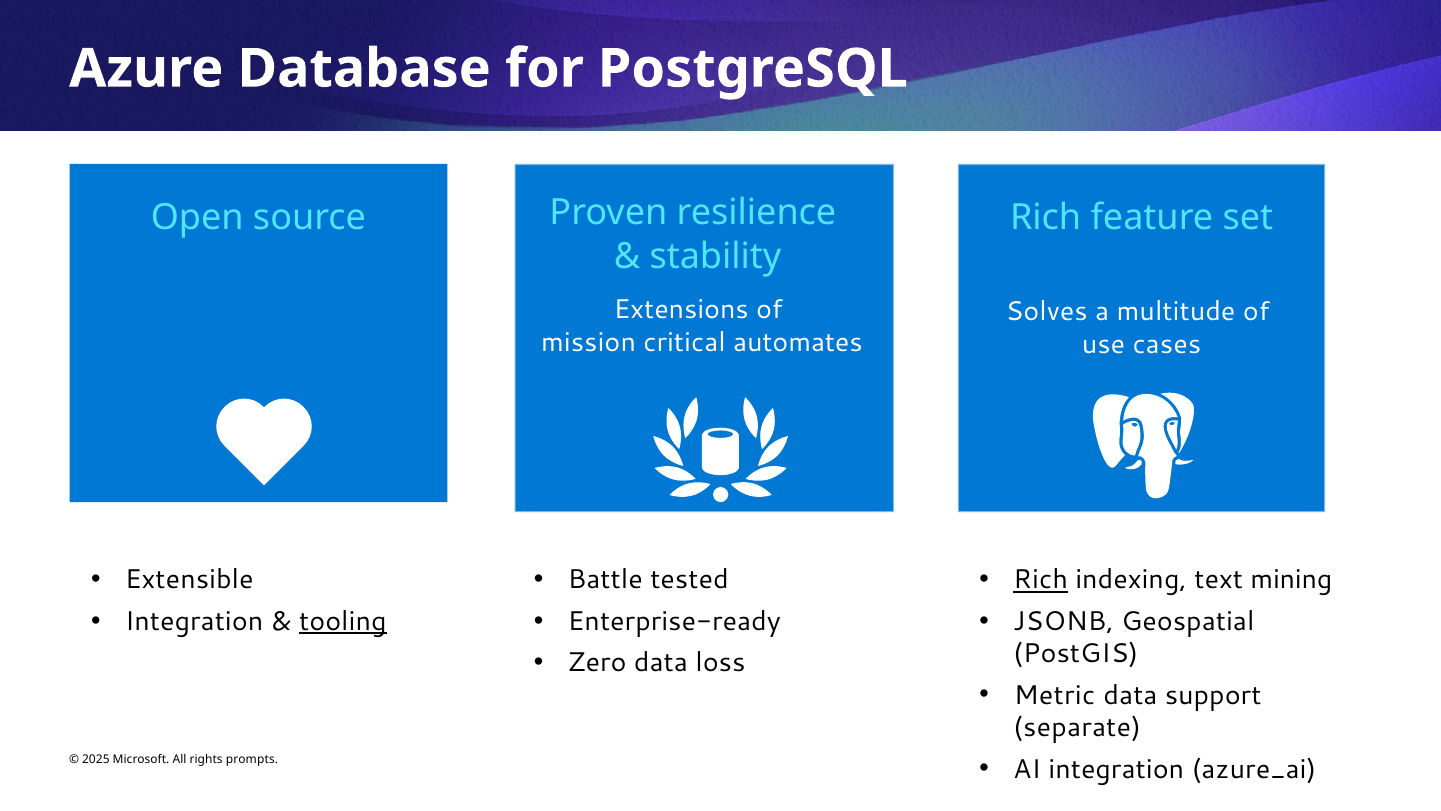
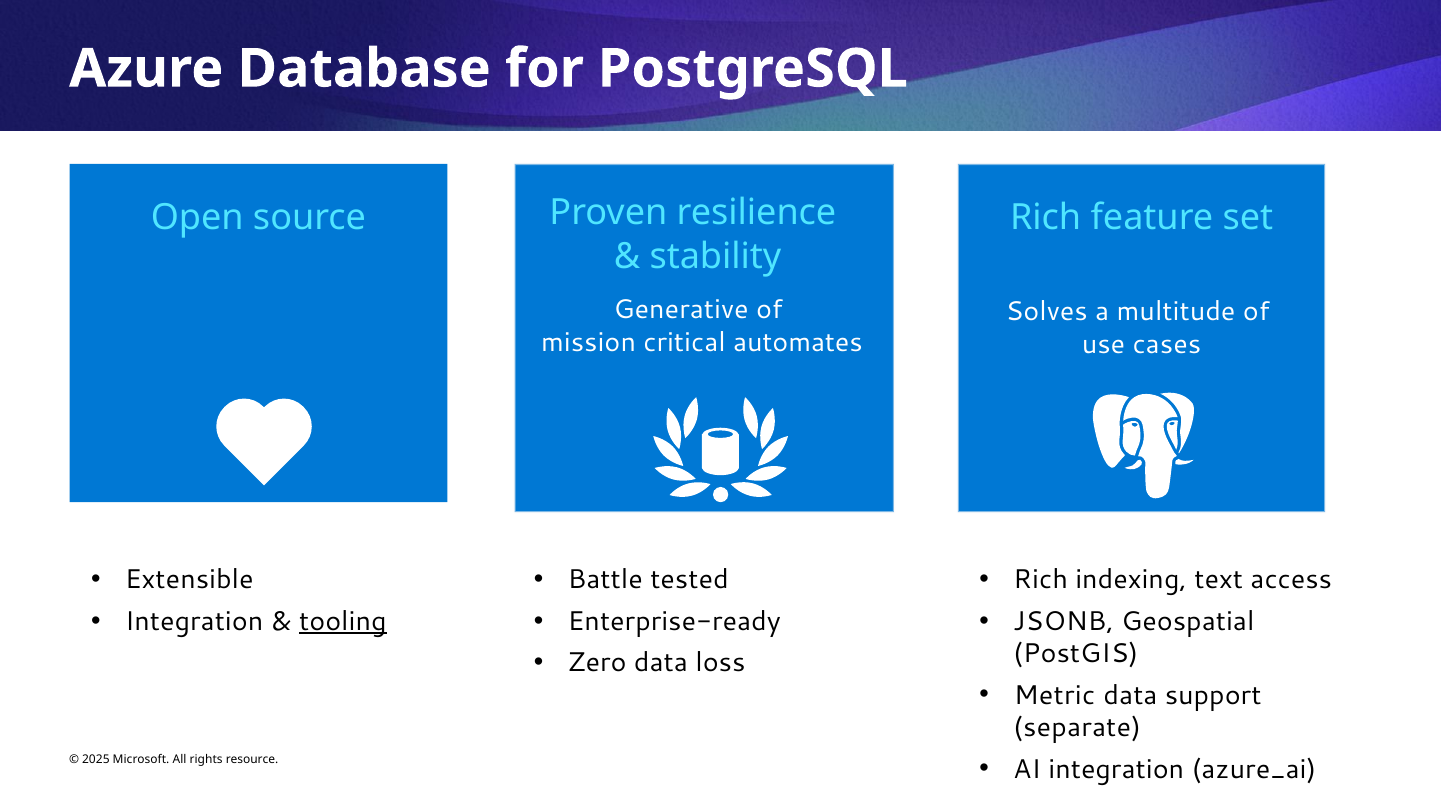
Extensions: Extensions -> Generative (681, 309)
Rich underline: present -> none (1041, 580)
mining: mining -> access (1291, 580)
prompts: prompts -> resource (252, 759)
